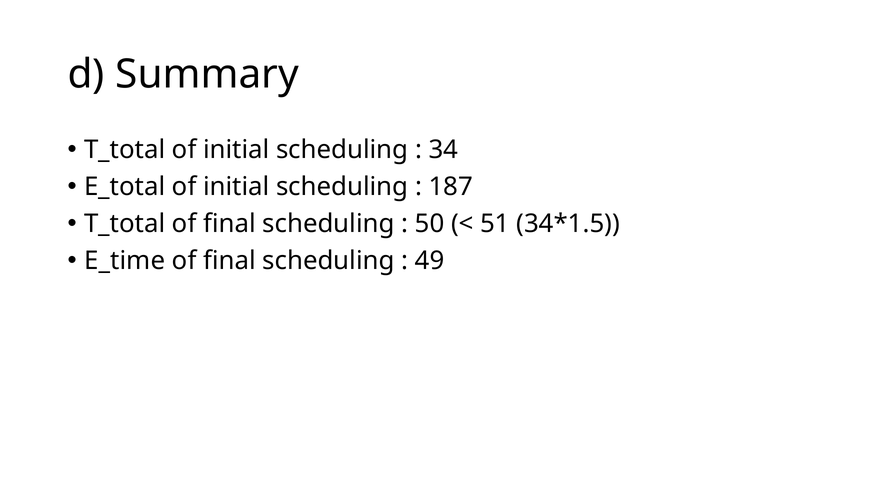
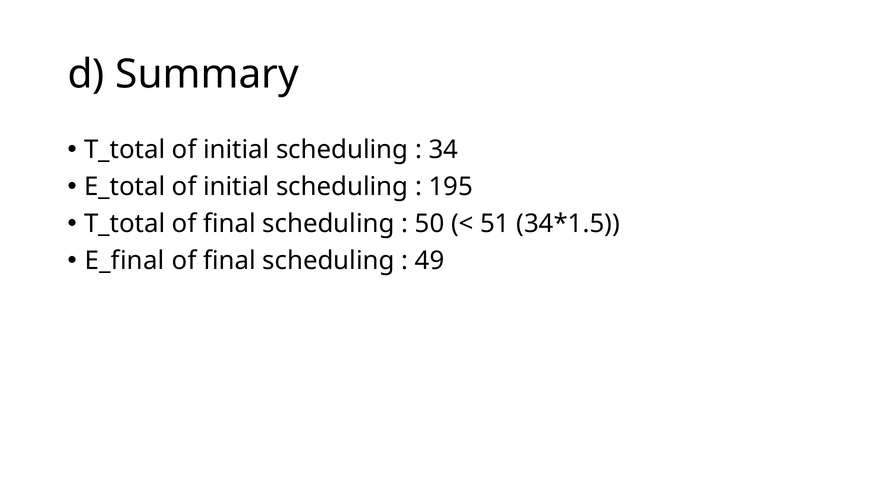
187: 187 -> 195 (451, 187)
E_time: E_time -> E_final (125, 261)
